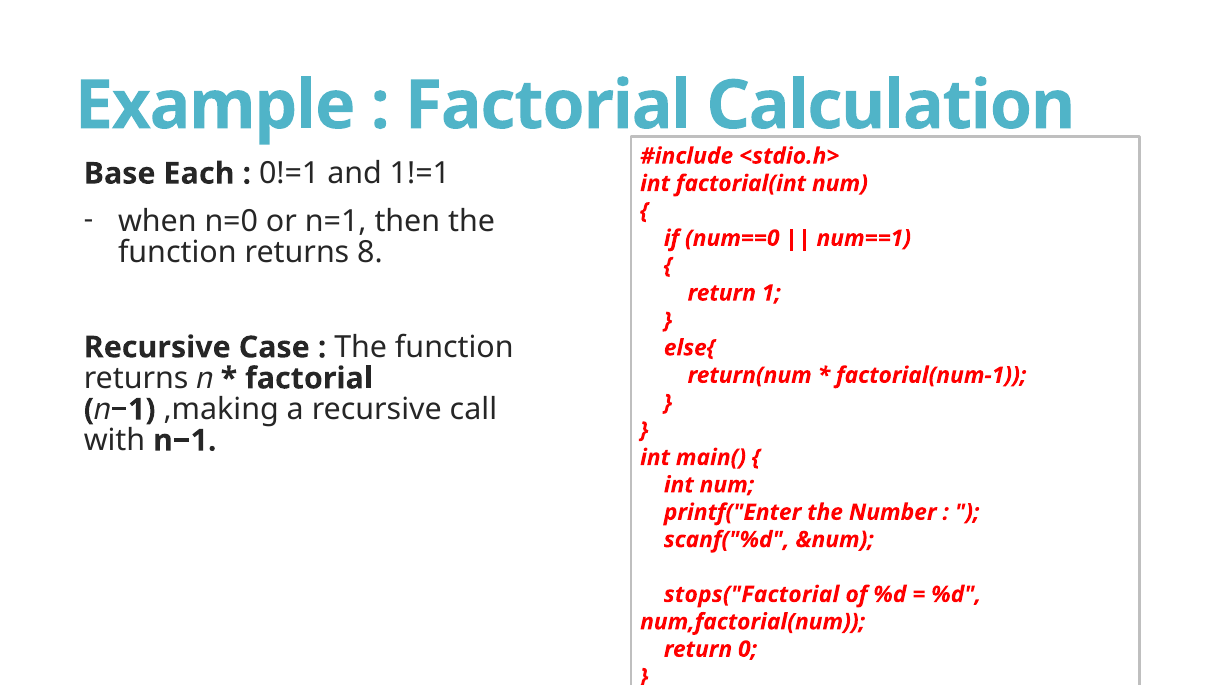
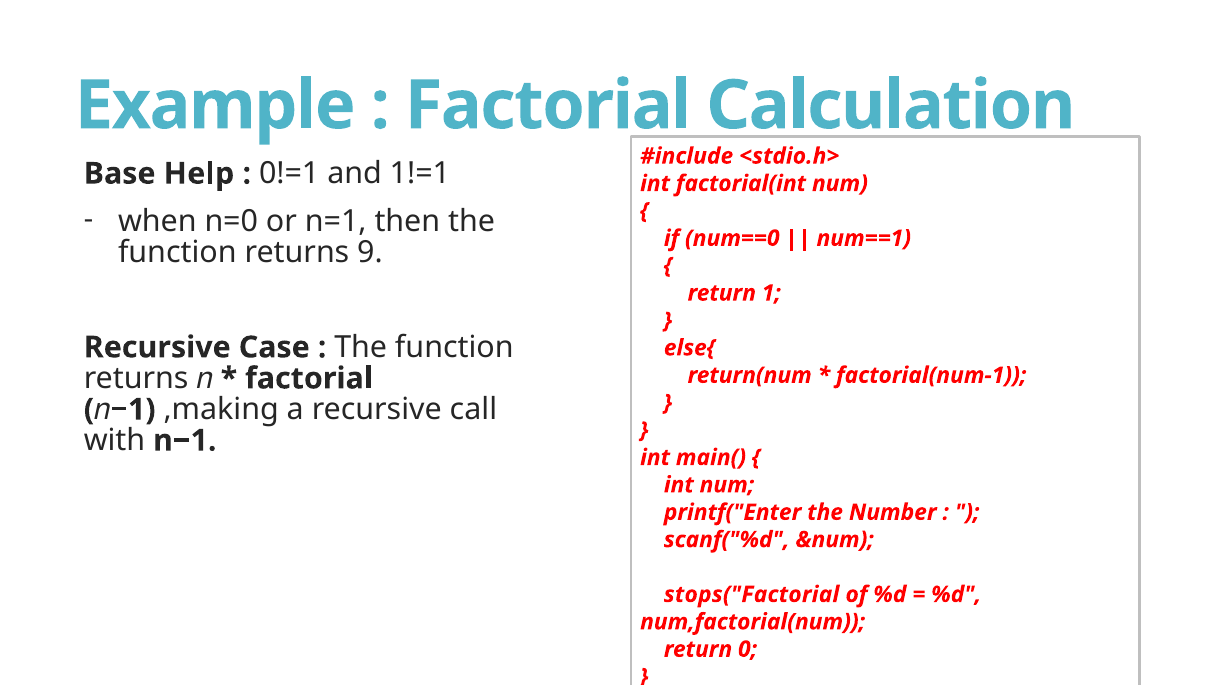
Each: Each -> Help (199, 174)
8: 8 -> 9 (370, 252)
